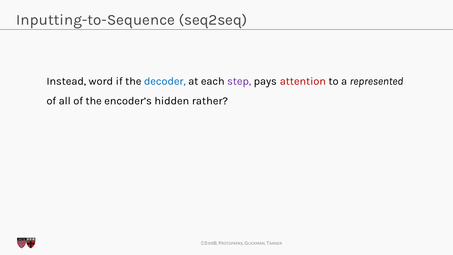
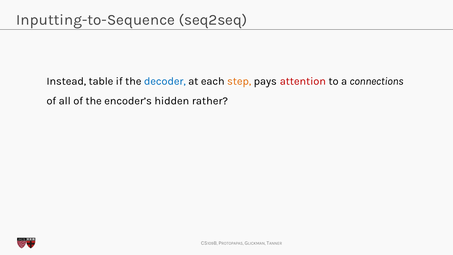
word: word -> table (101, 81)
step colour: purple -> orange (239, 81)
represented: represented -> connections (377, 81)
